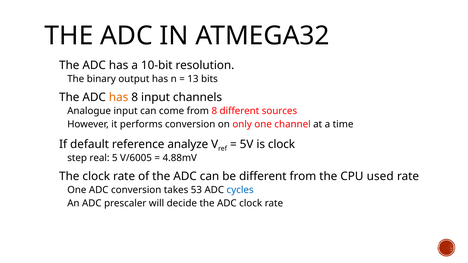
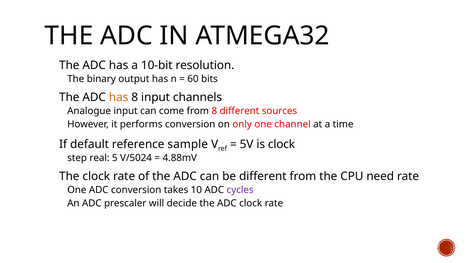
13: 13 -> 60 (193, 79)
analyze: analyze -> sample (188, 144)
V/6005: V/6005 -> V/5024 (136, 158)
used: used -> need (380, 177)
53: 53 -> 10 (196, 190)
cycles colour: blue -> purple (240, 190)
